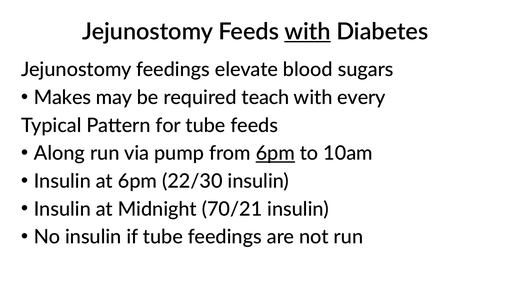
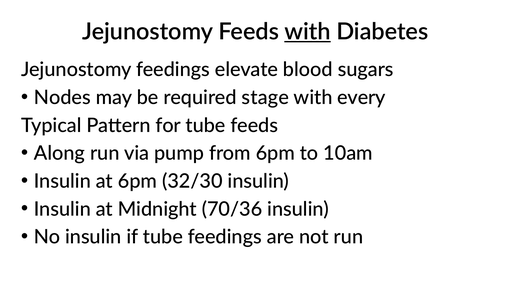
Makes: Makes -> Nodes (62, 98)
teach: teach -> stage (265, 98)
6pm underline: present -> none (275, 153)
22/30: 22/30 -> 32/30 (192, 181)
70/21: 70/21 -> 70/36 (232, 209)
